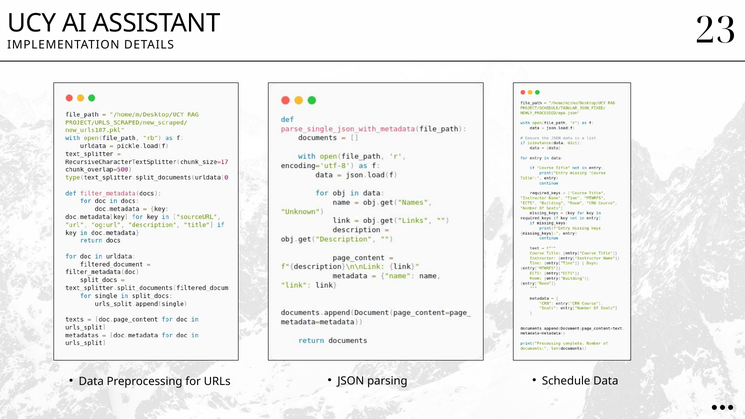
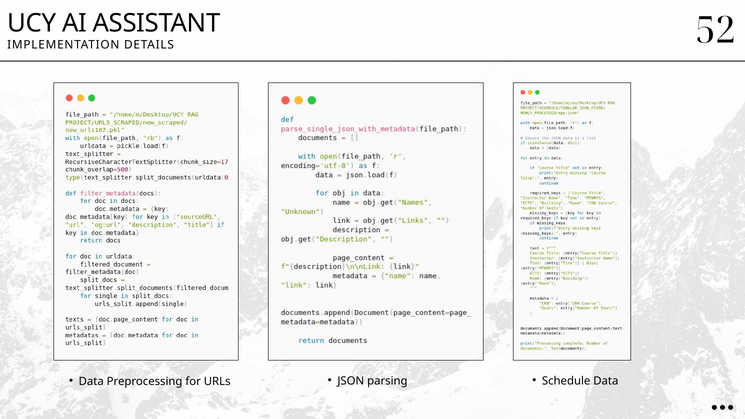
23: 23 -> 52 (716, 30)
